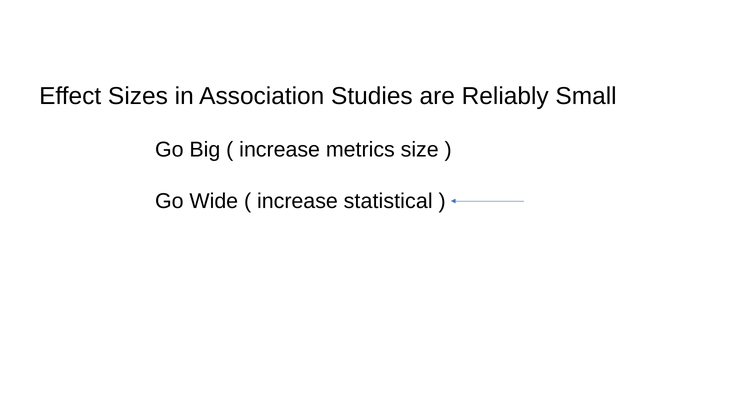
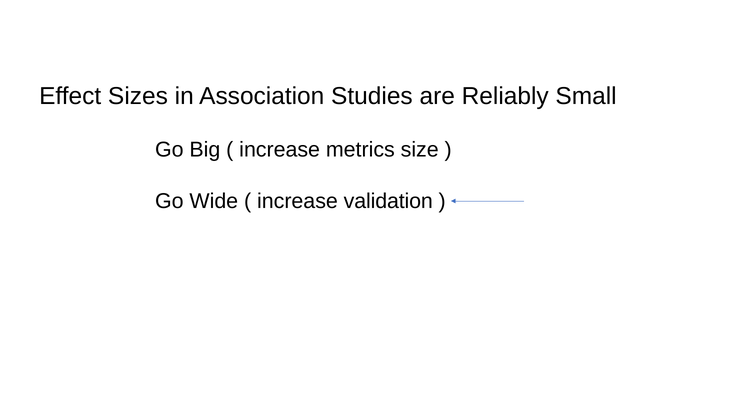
statistical: statistical -> validation (388, 201)
